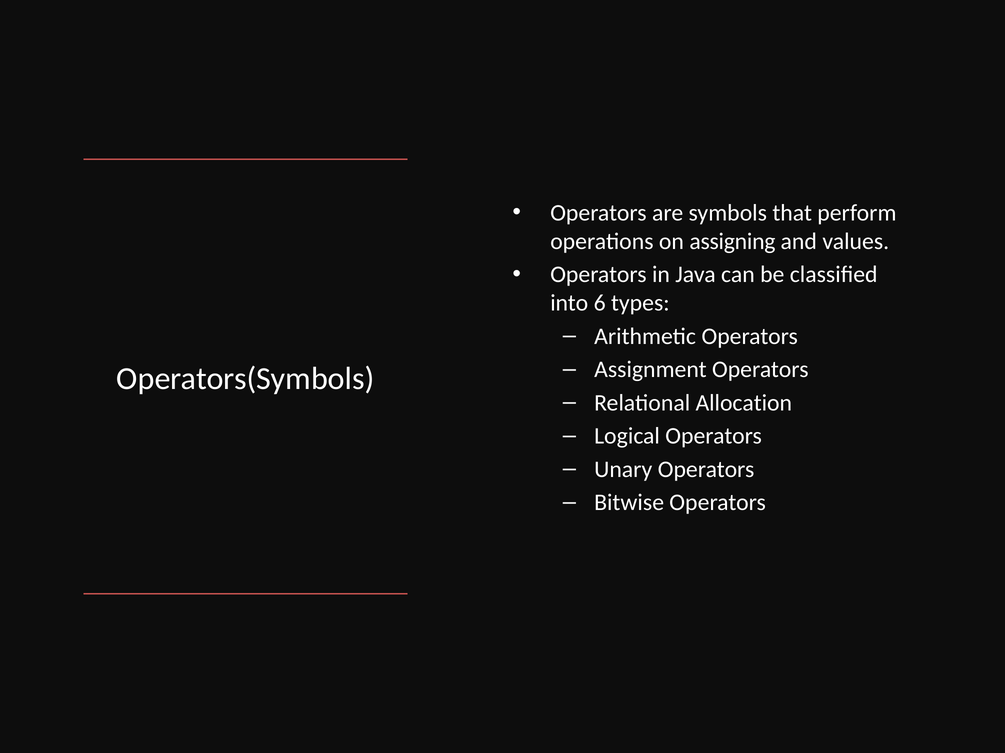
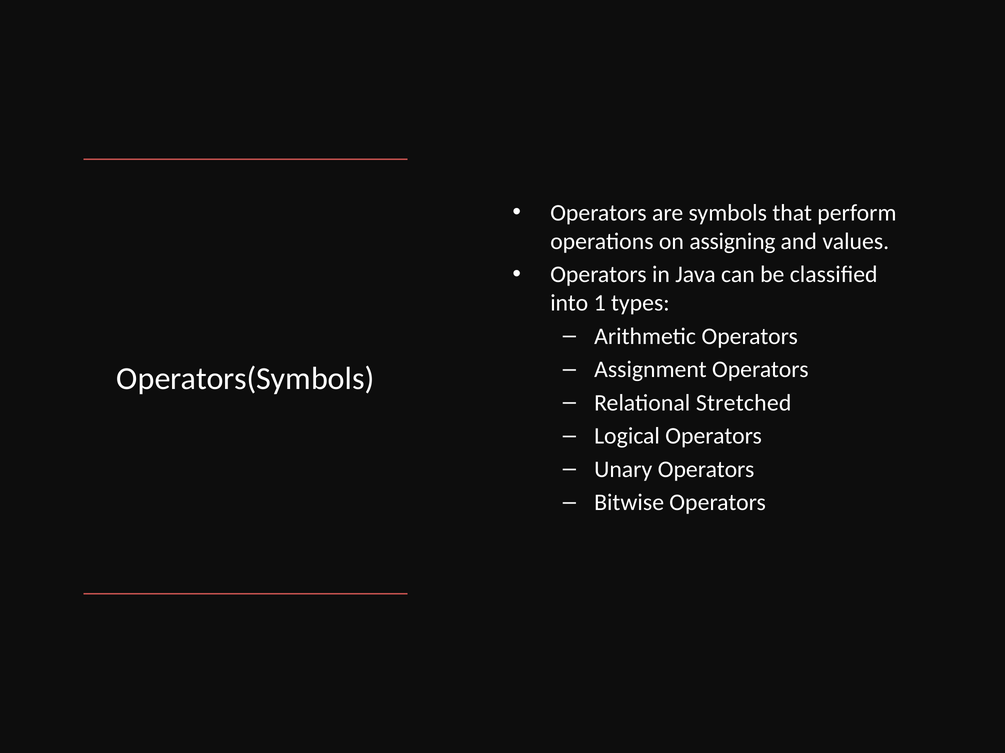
6: 6 -> 1 (600, 303)
Allocation: Allocation -> Stretched (744, 403)
